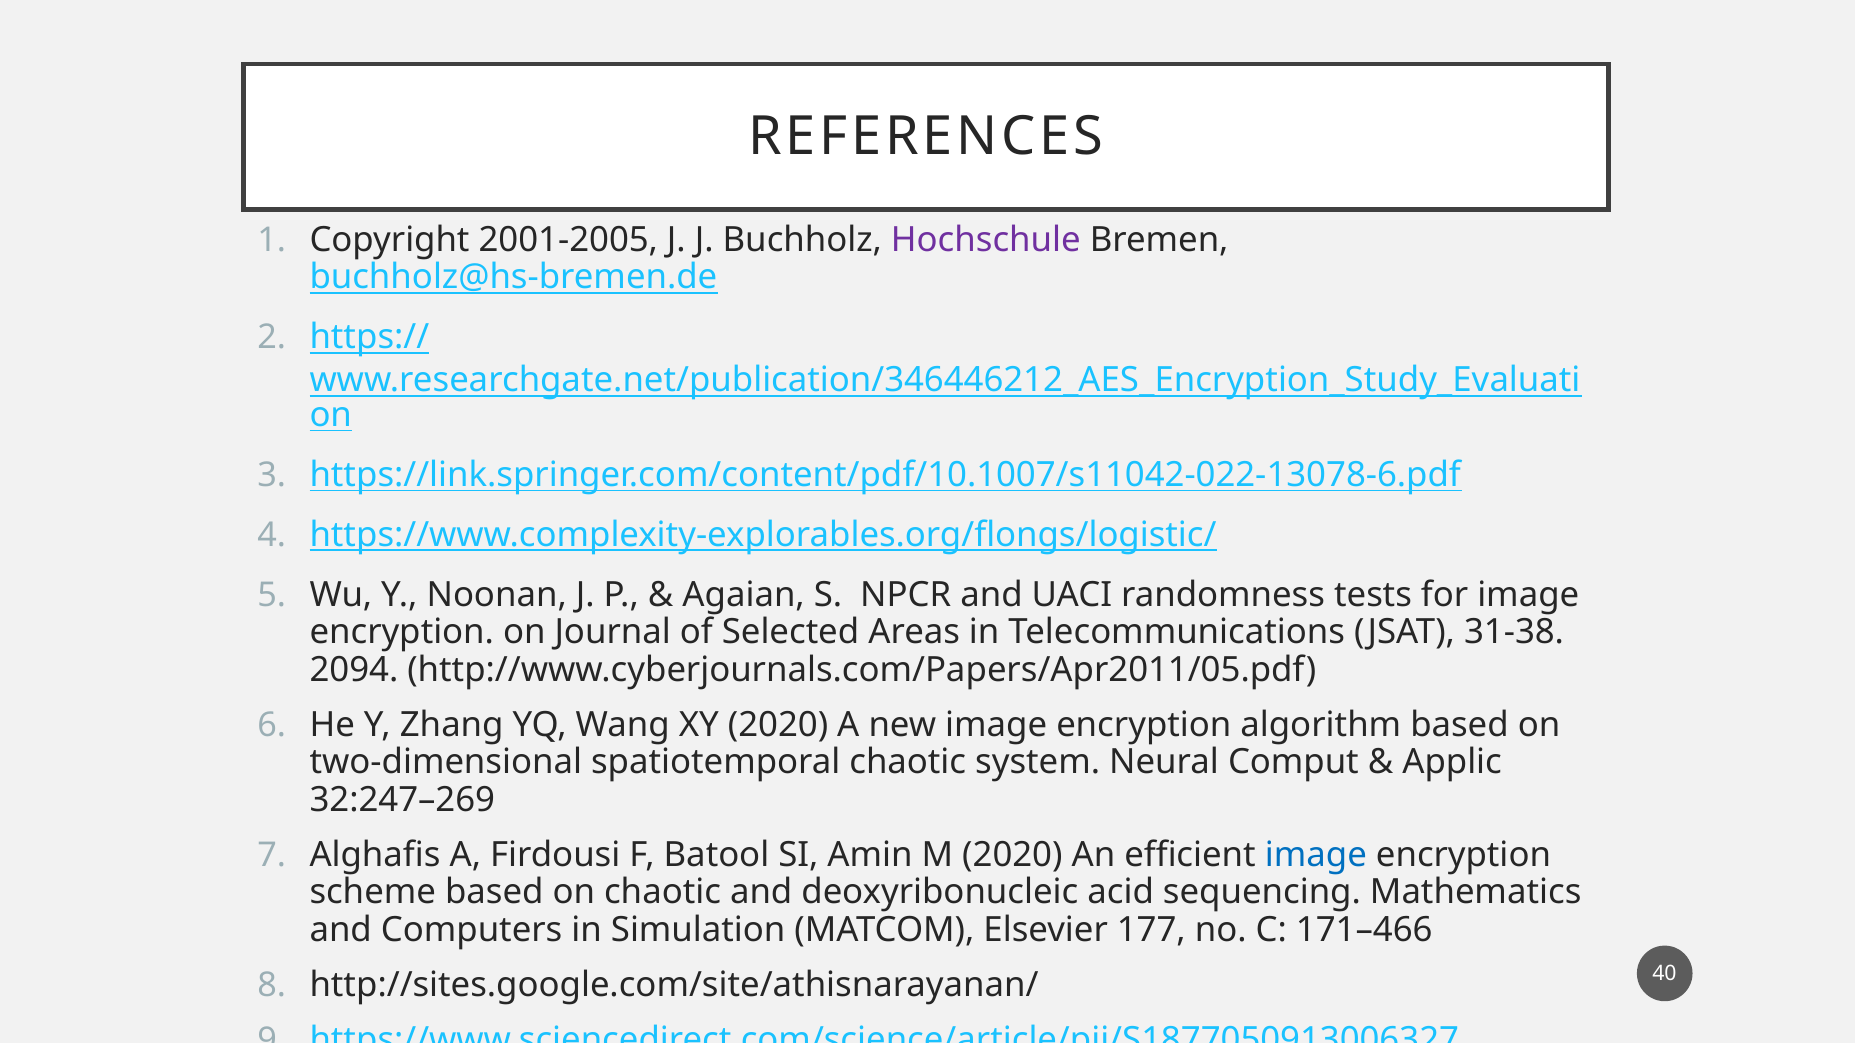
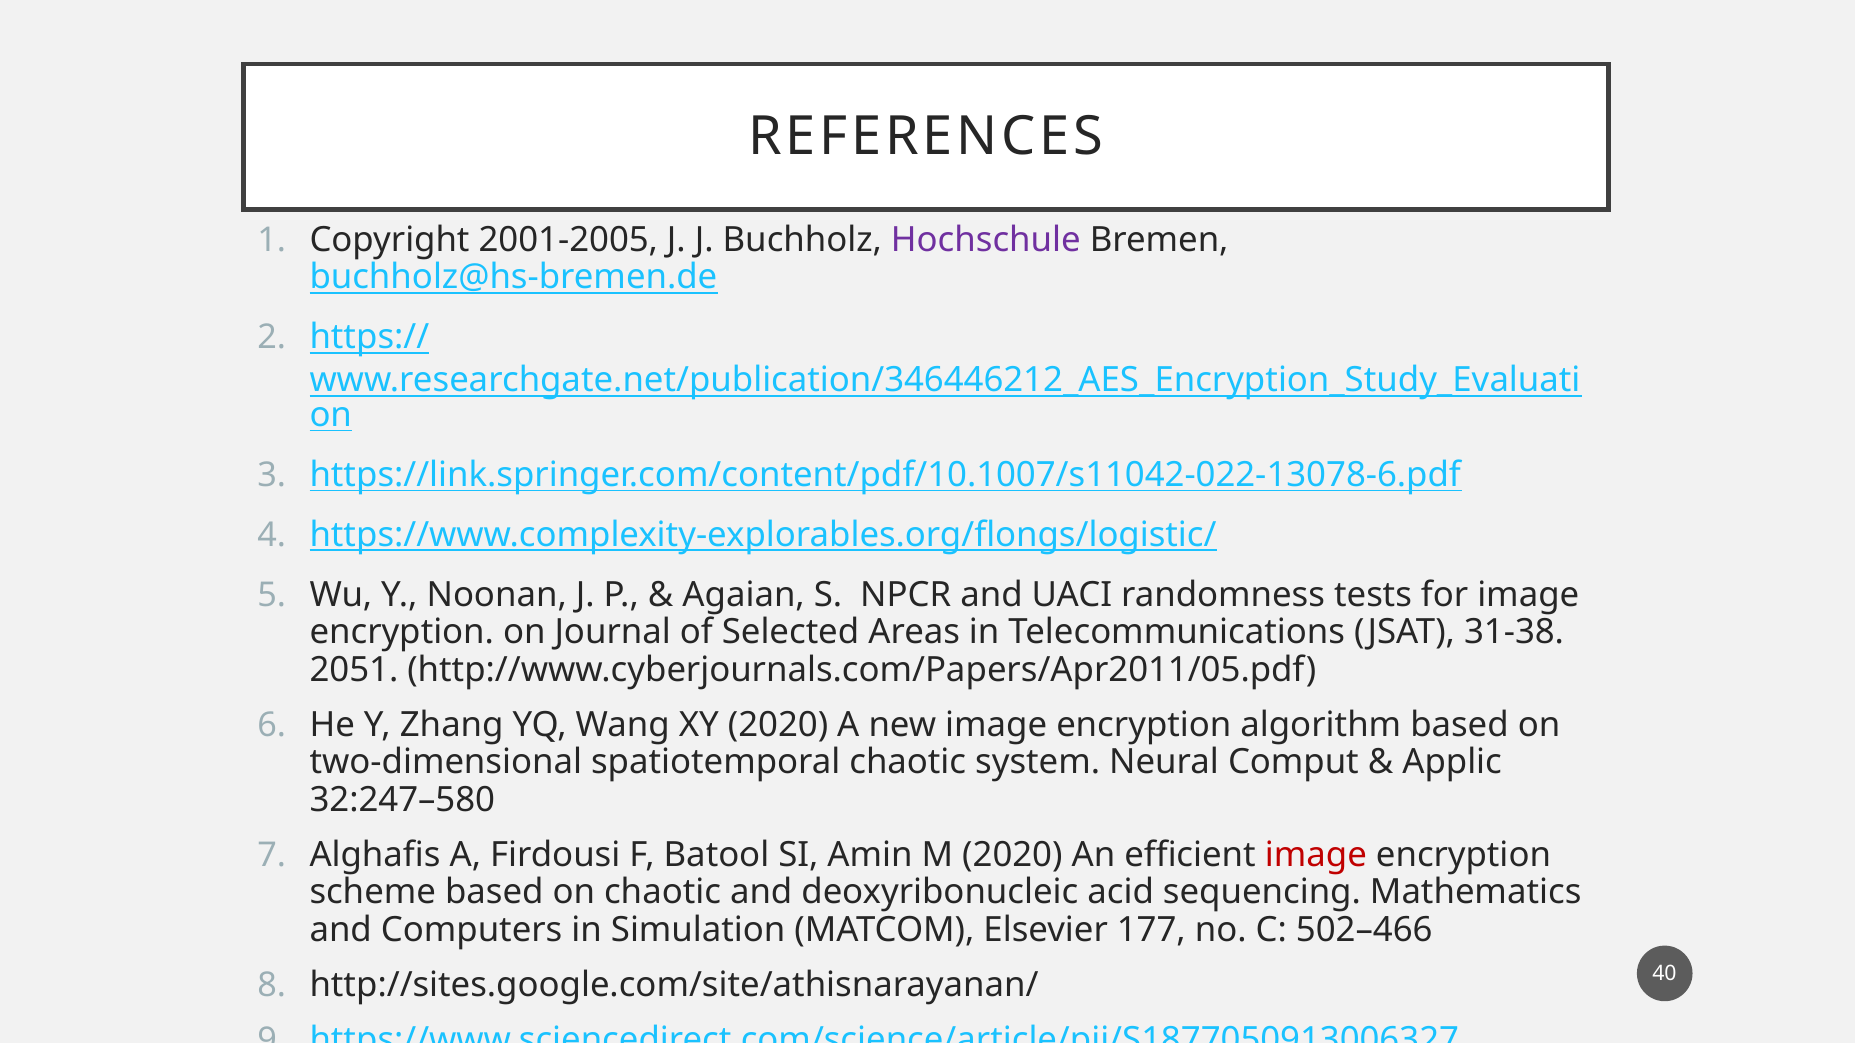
2094: 2094 -> 2051 (354, 670)
32:247–269: 32:247–269 -> 32:247–580 (402, 800)
image colour: blue -> red (1316, 855)
171–466: 171–466 -> 502–466 (1364, 930)
